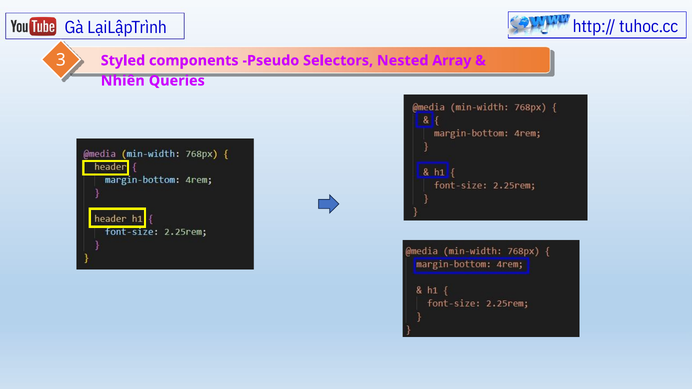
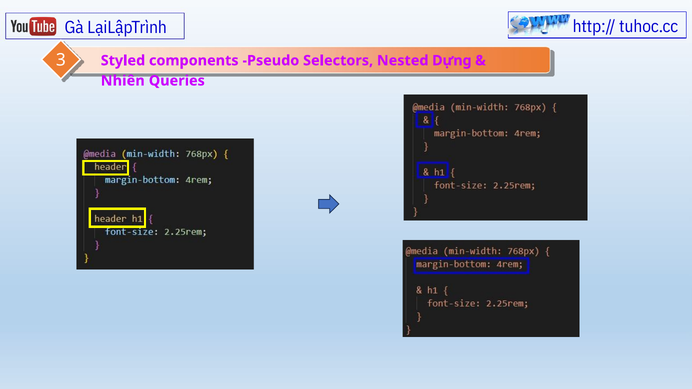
Array: Array -> Dựng (452, 61)
